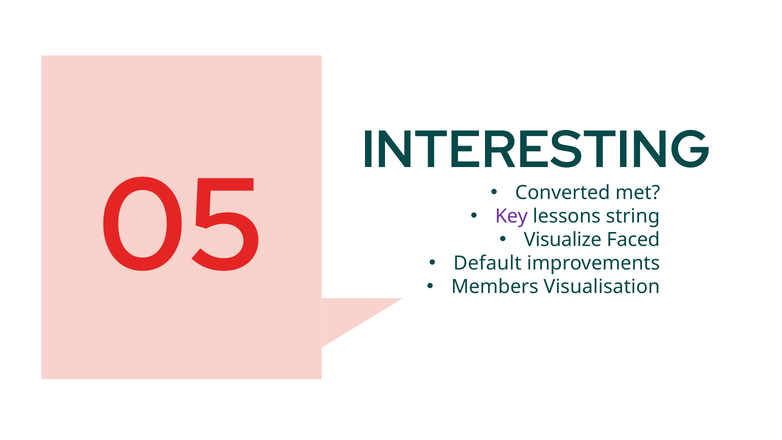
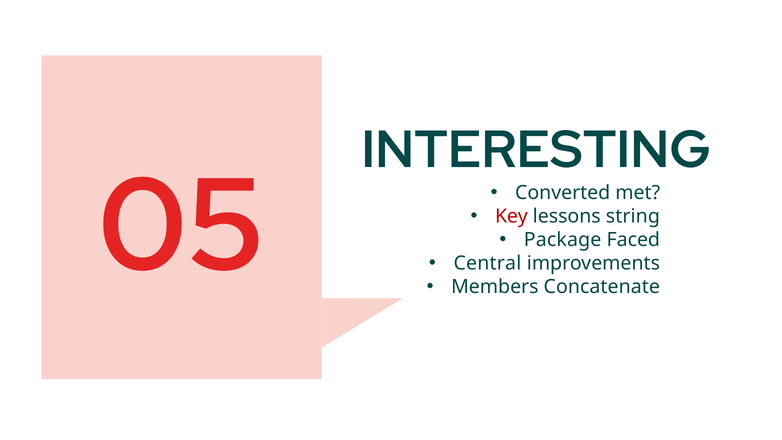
Key colour: purple -> red (511, 216)
Visualize: Visualize -> Package (563, 240)
Default: Default -> Central (487, 263)
Visualisation: Visualisation -> Concatenate (602, 287)
